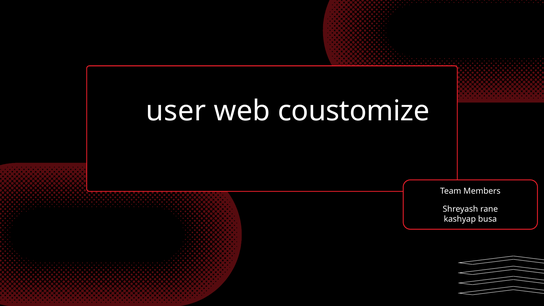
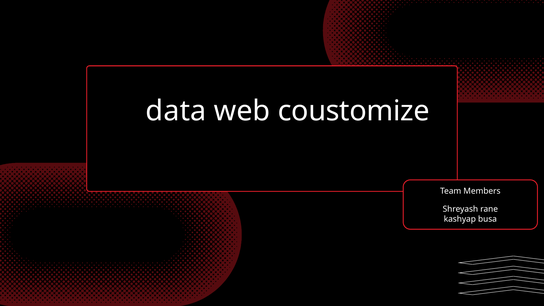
user: user -> data (176, 111)
